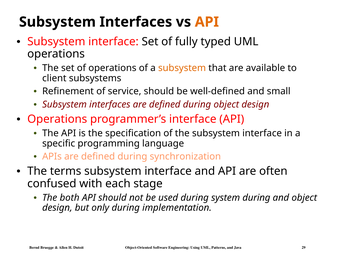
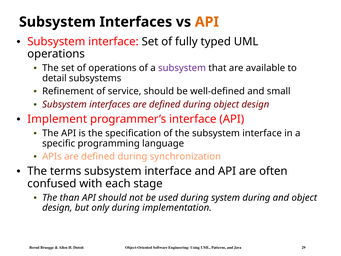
subsystem colour: orange -> purple (182, 68)
client: client -> detail (54, 78)
Operations: Operations -> Implement (57, 119)
both: both -> than (70, 197)
